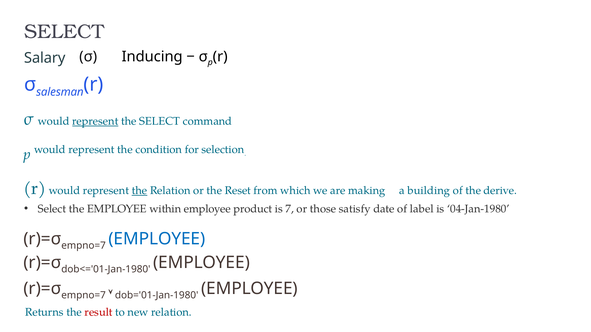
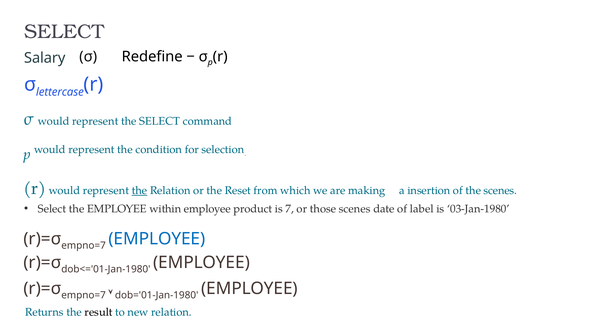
Inducing: Inducing -> Redefine (152, 57)
salesman: salesman -> lettercase (60, 92)
represent underline: present -> none (95, 121)
building: building -> insertion (429, 191)
the derive: derive -> scenes (500, 191)
those satisfy: satisfy -> scenes (355, 209)
04-Jan-1980: 04-Jan-1980 -> 03-Jan-1980 (478, 209)
result colour: red -> black (99, 312)
